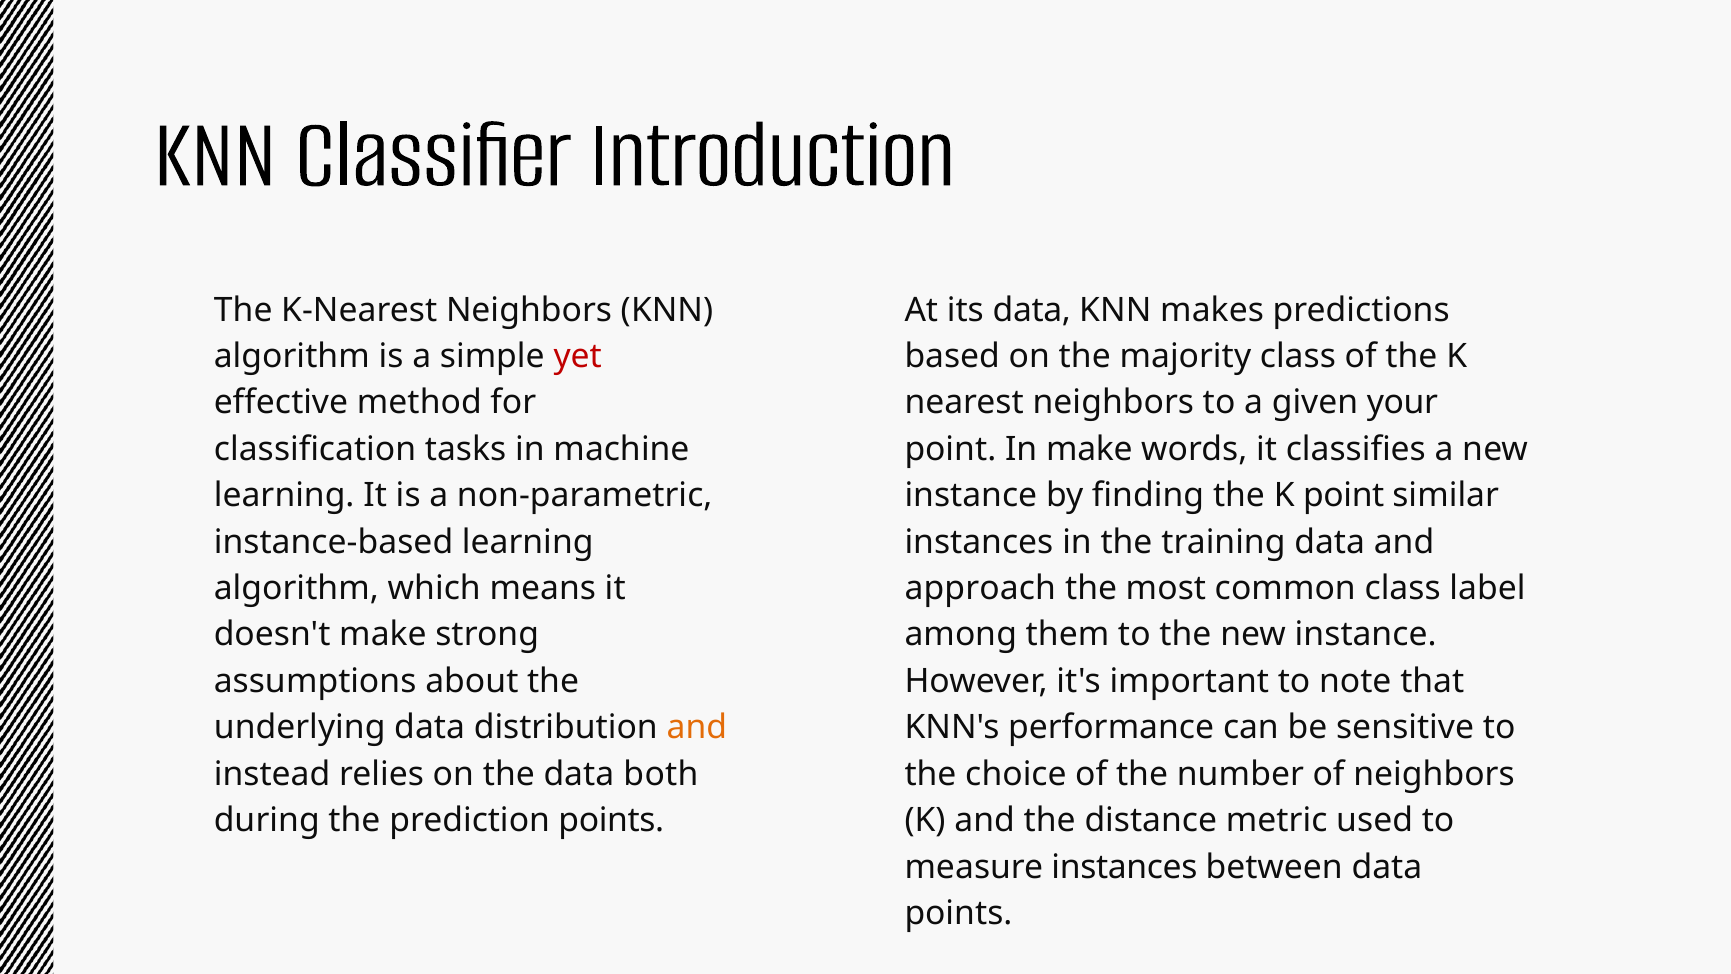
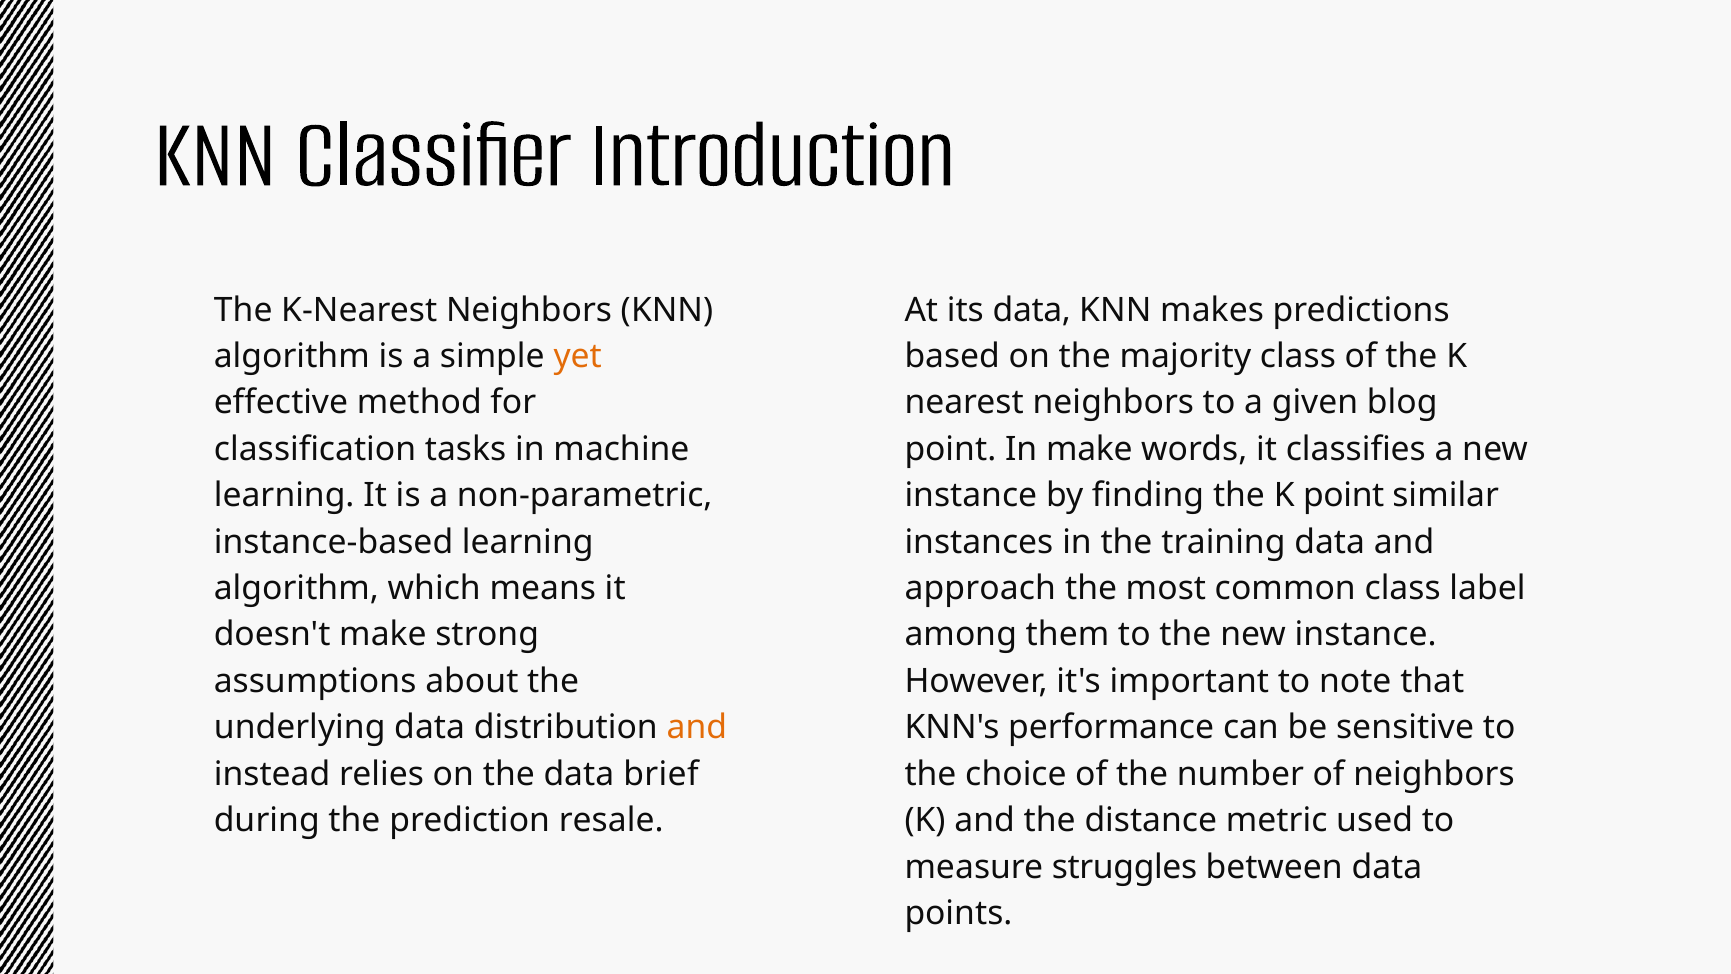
yet colour: red -> orange (578, 356)
your: your -> blog (1402, 403)
both: both -> brief (661, 774)
prediction points: points -> resale (611, 820)
measure instances: instances -> struggles (1125, 867)
